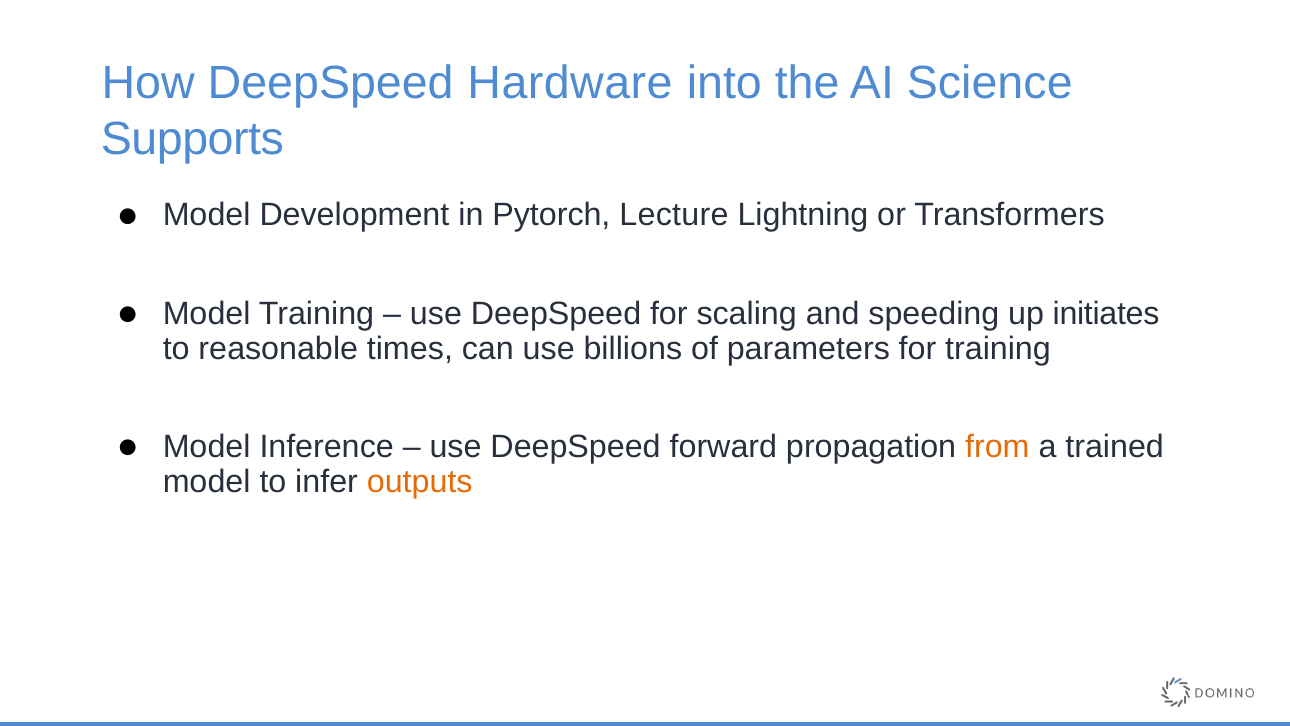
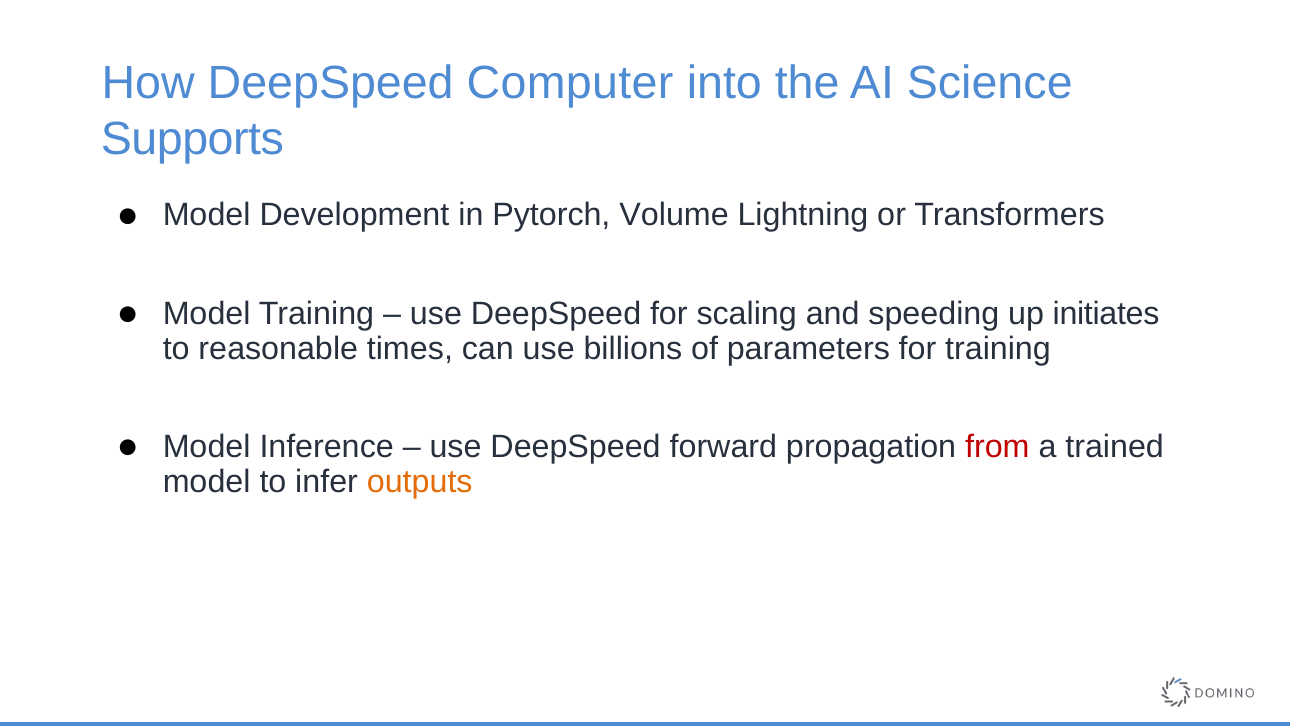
Hardware: Hardware -> Computer (570, 83)
Lecture: Lecture -> Volume (674, 215)
from colour: orange -> red (997, 447)
